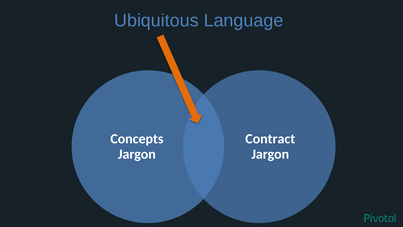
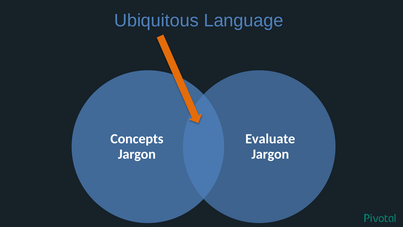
Contract: Contract -> Evaluate (270, 139)
